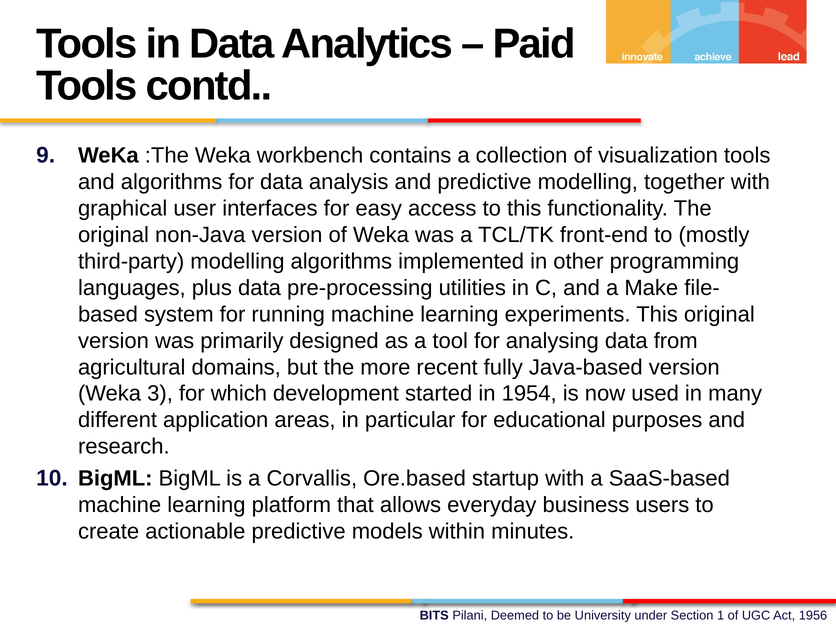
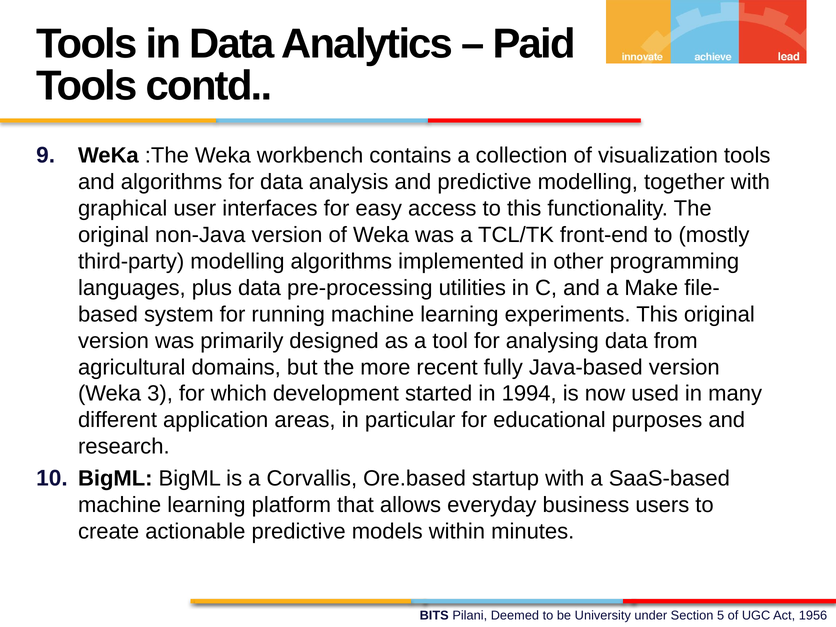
1954: 1954 -> 1994 (529, 394)
1: 1 -> 5 (721, 616)
